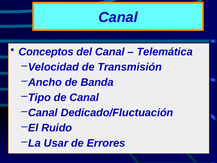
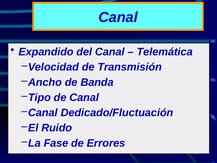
Conceptos: Conceptos -> Expandido (46, 52)
Usar: Usar -> Fase (56, 143)
